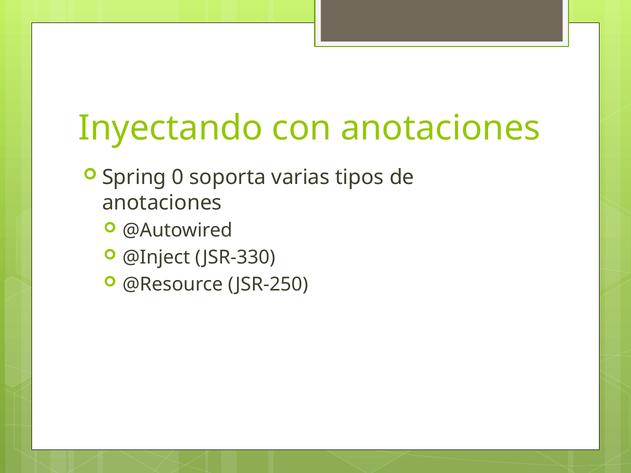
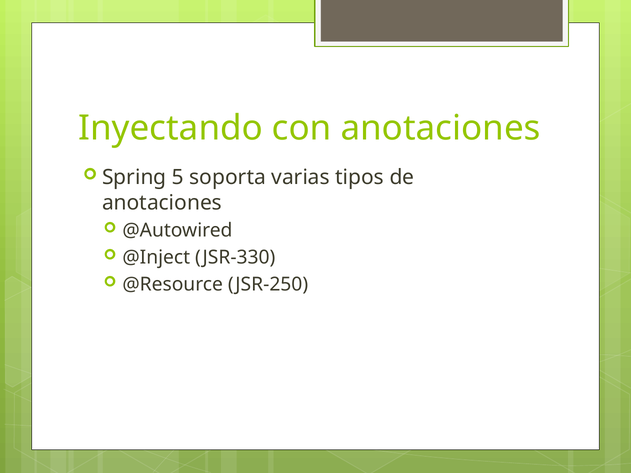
0: 0 -> 5 (178, 178)
